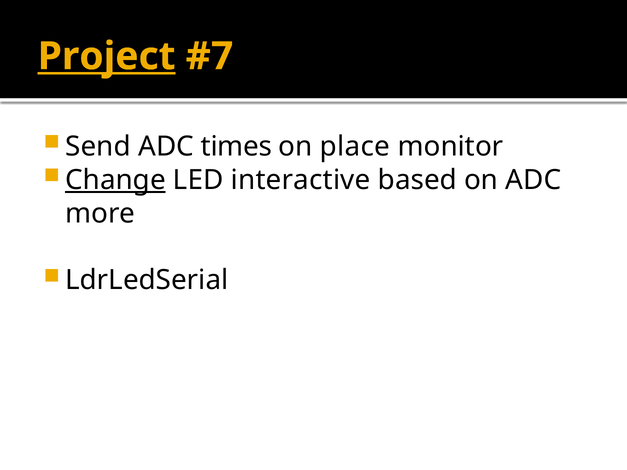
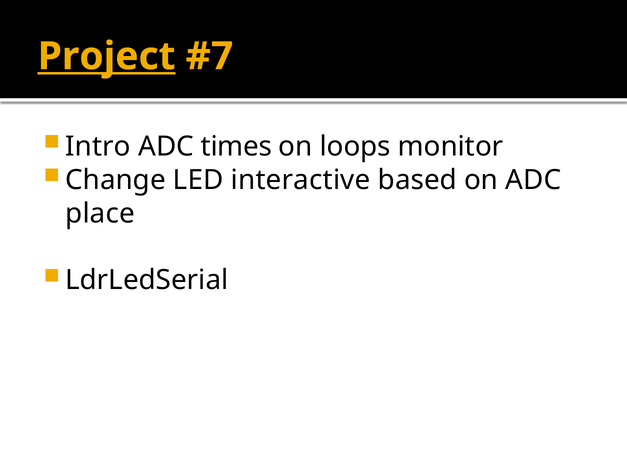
Send: Send -> Intro (98, 147)
place: place -> loops (355, 147)
Change underline: present -> none (115, 180)
more: more -> place (100, 214)
